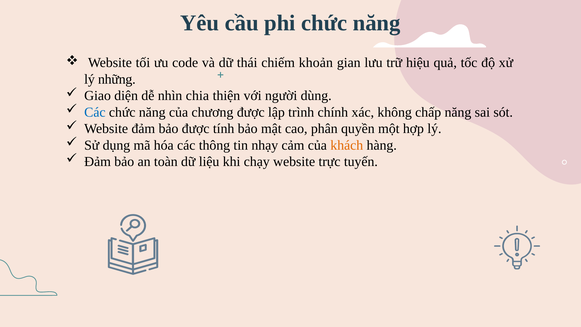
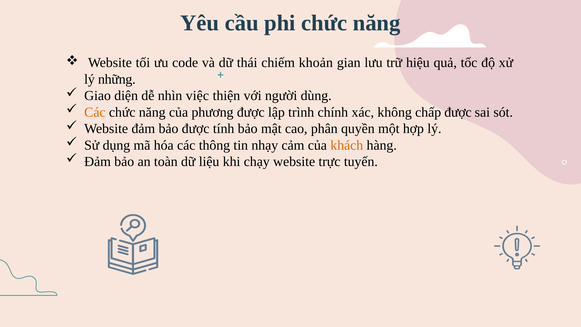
chia: chia -> việc (197, 96)
Các colour: blue -> orange (95, 112)
chương: chương -> phương (213, 112)
chấp năng: năng -> được (458, 112)
